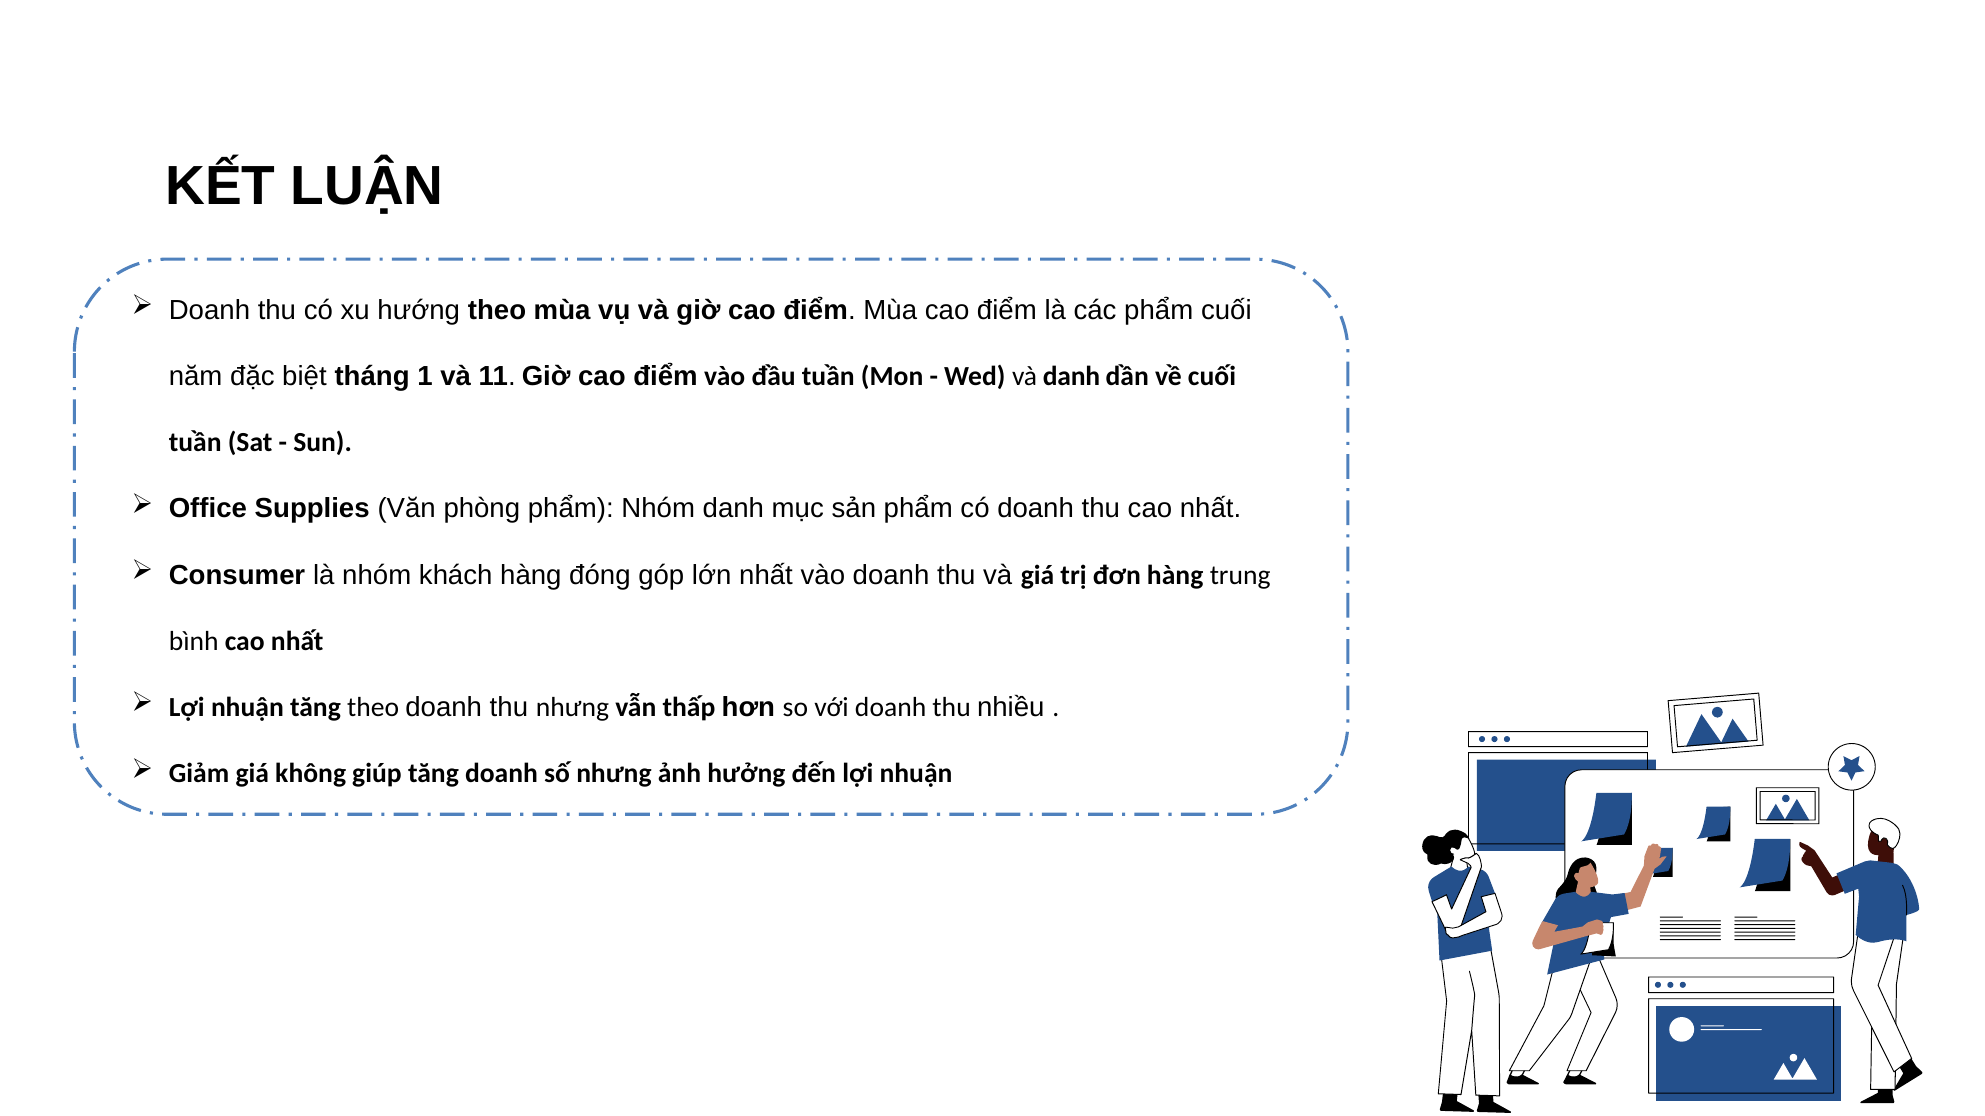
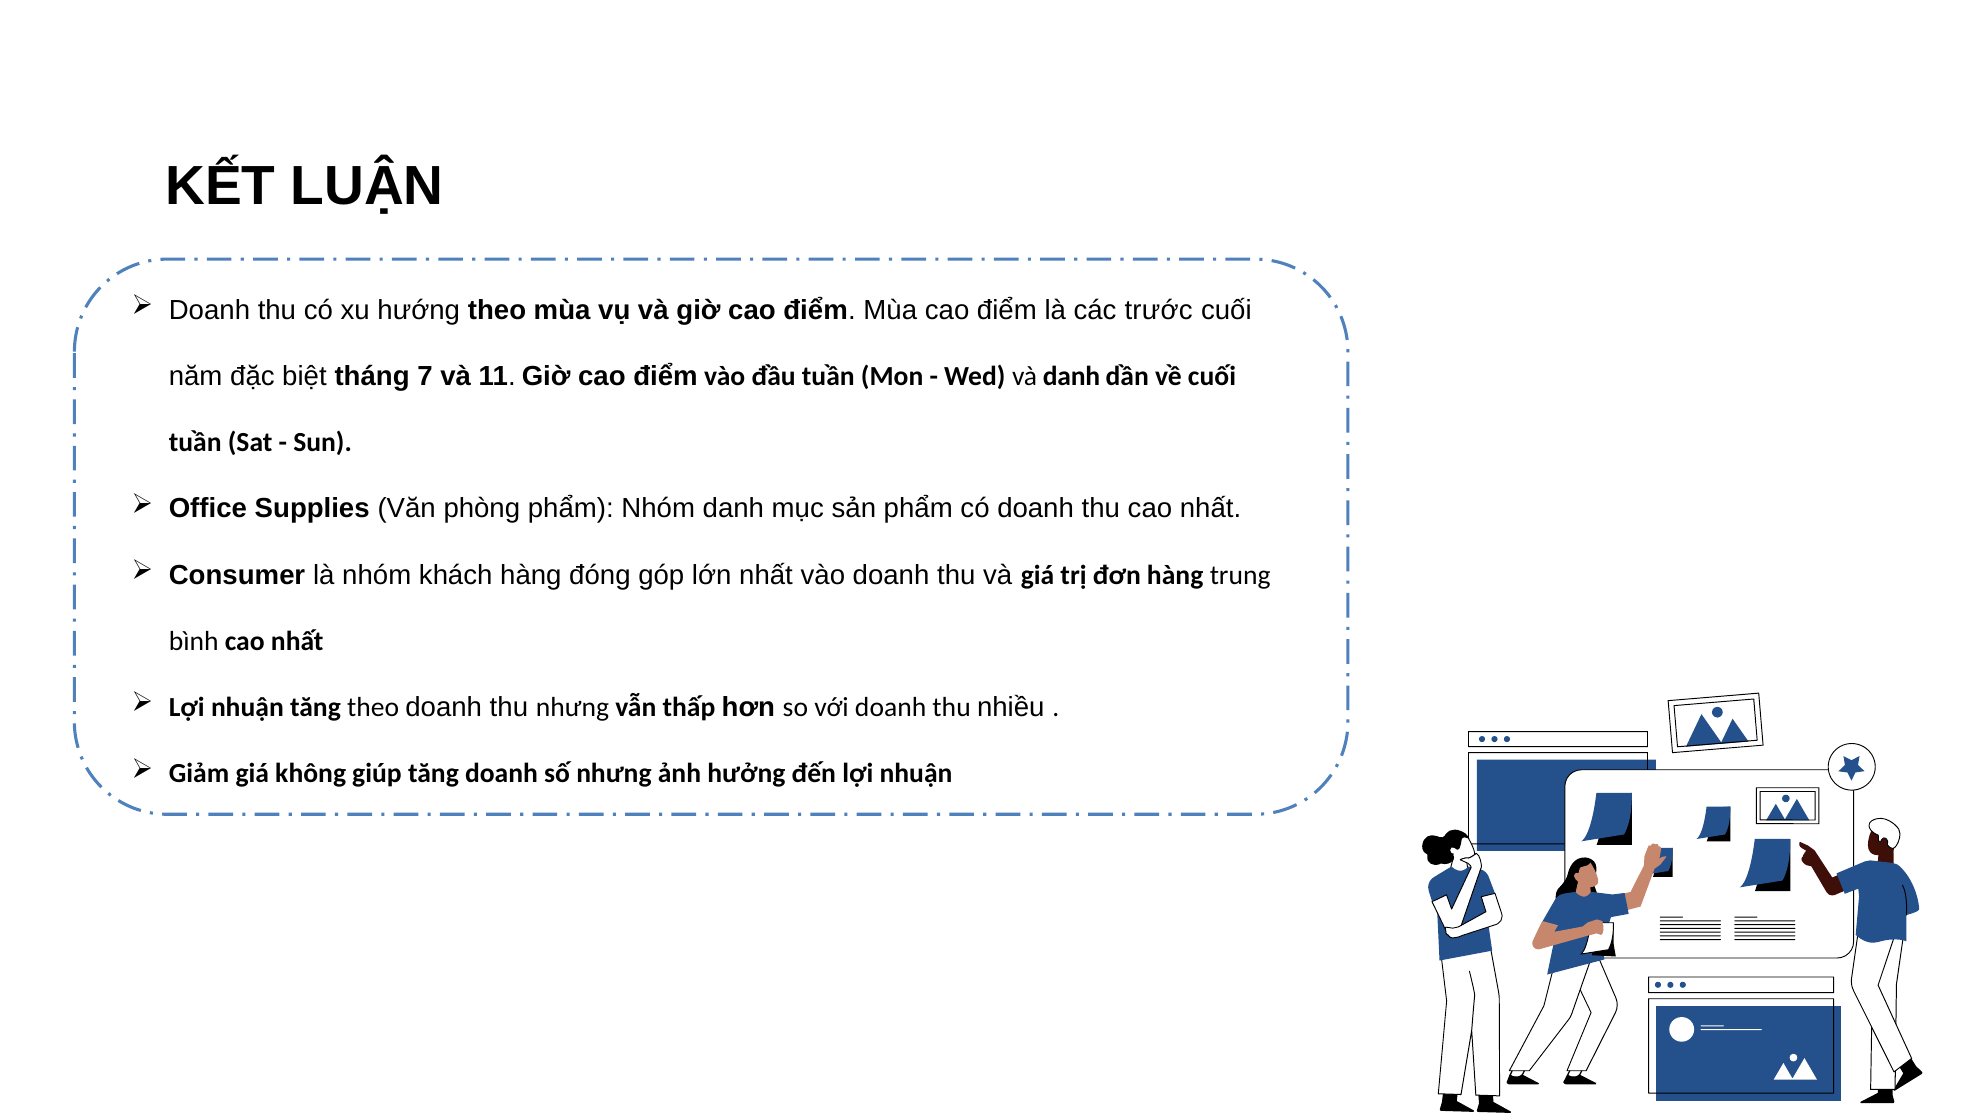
các phẩm: phẩm -> trước (1159, 310)
1: 1 -> 7 (425, 377)
